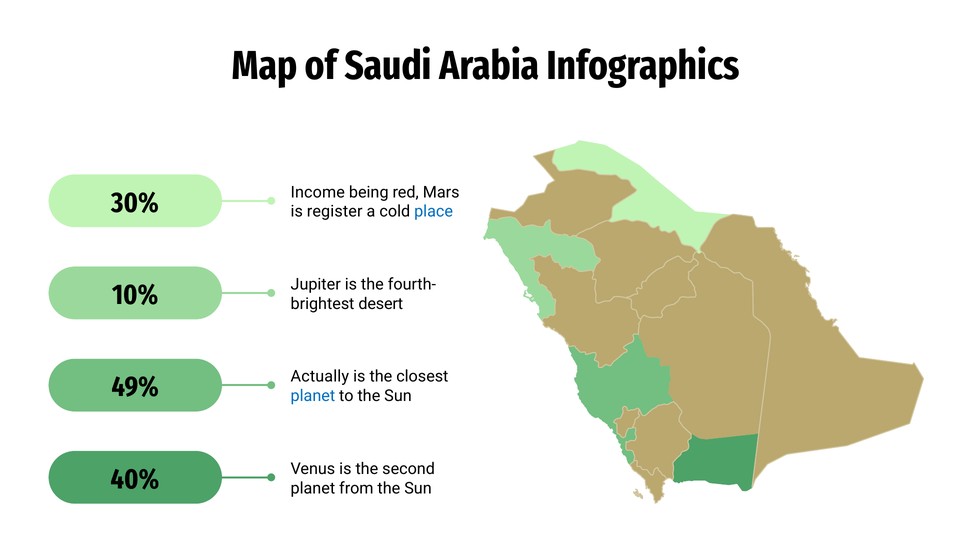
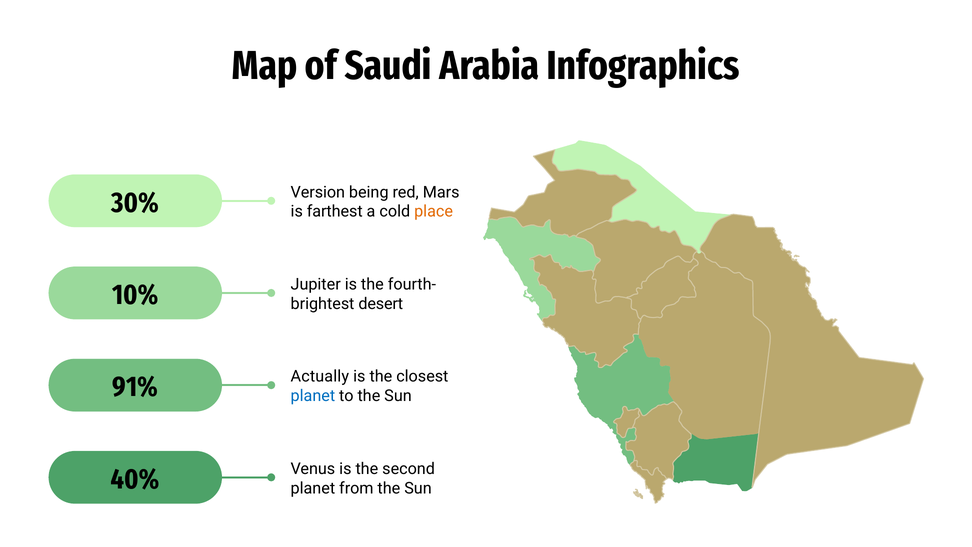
Income: Income -> Version (318, 192)
register: register -> farthest (335, 212)
place colour: blue -> orange (434, 212)
49%: 49% -> 91% (135, 387)
